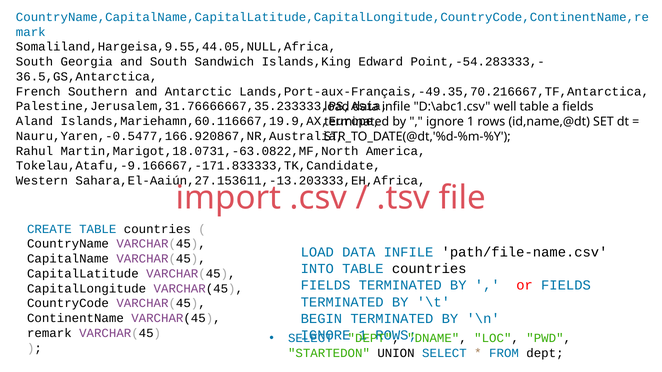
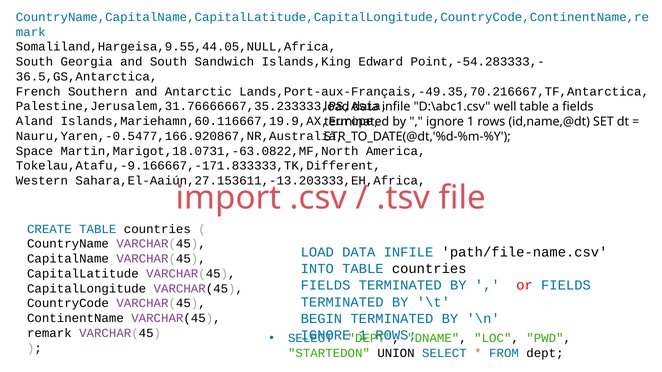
Rahul: Rahul -> Space (34, 151)
Tokelau,Atafu,-9.166667,-171.833333,TK,Candidate: Tokelau,Atafu,-9.166667,-171.833333,TK,Candidate -> Tokelau,Atafu,-9.166667,-171.833333,TK,Different (198, 166)
